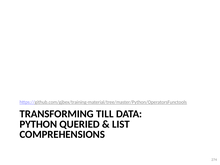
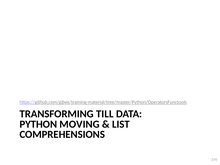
QUERIED: QUERIED -> MOVING (80, 124)
